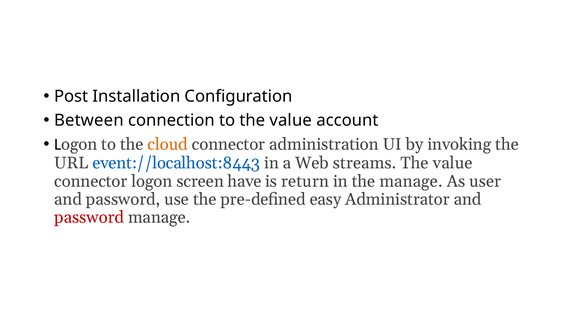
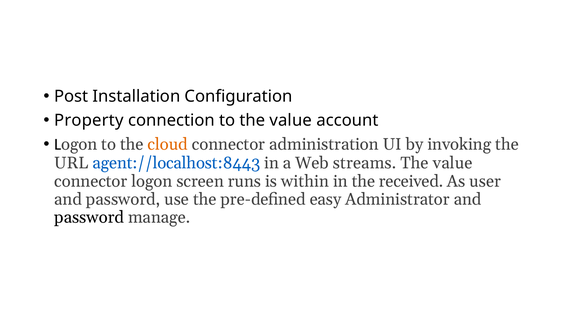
Between: Between -> Property (89, 120)
event://localhost:8443: event://localhost:8443 -> agent://localhost:8443 (176, 163)
have: have -> runs (244, 181)
return: return -> within (305, 181)
the manage: manage -> received (411, 181)
password colour: red -> black (89, 217)
